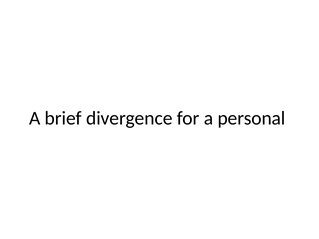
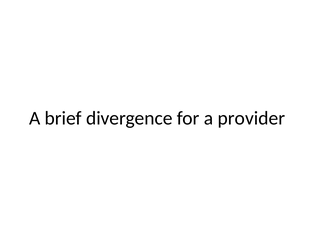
personal: personal -> provider (251, 118)
